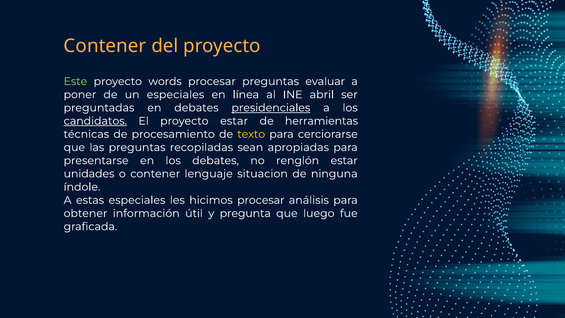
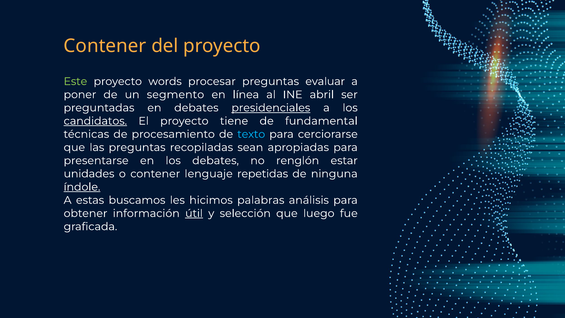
un especiales: especiales -> segmento (175, 95)
proyecto estar: estar -> tiene (234, 121)
herramientas: herramientas -> fundamental (321, 121)
texto colour: yellow -> light blue (251, 134)
situacion: situacion -> repetidas (263, 174)
índole underline: none -> present (82, 187)
estas especiales: especiales -> buscamos (137, 200)
hicimos procesar: procesar -> palabras (261, 200)
útil underline: none -> present (194, 213)
pregunta: pregunta -> selección (245, 213)
